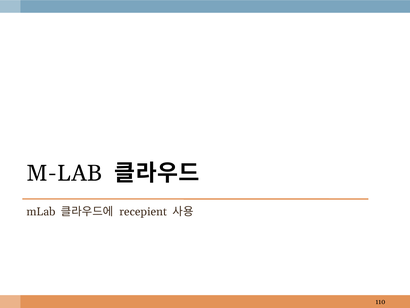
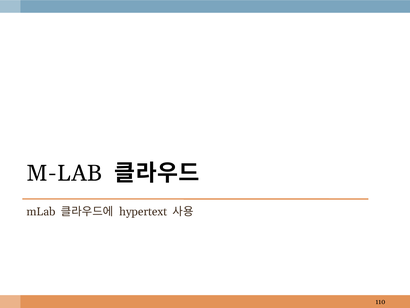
recepient: recepient -> hypertext (143, 211)
